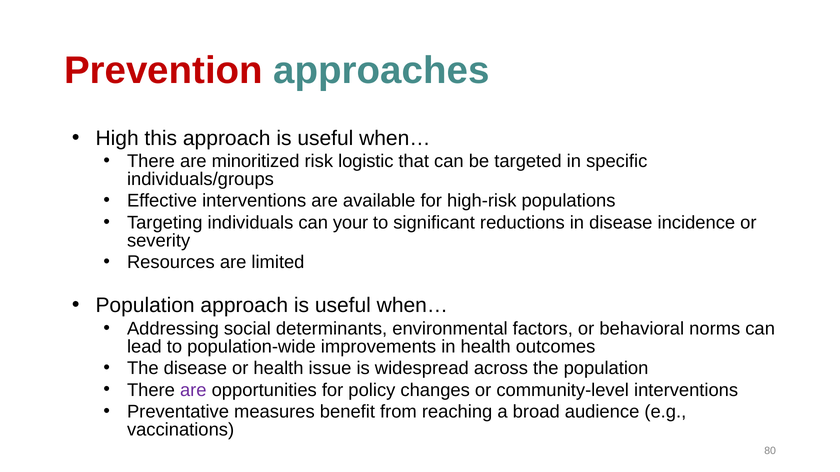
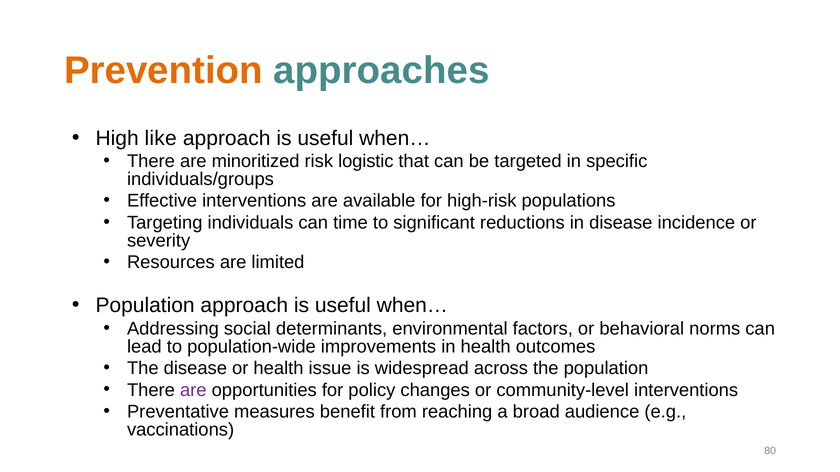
Prevention colour: red -> orange (163, 71)
this: this -> like (161, 138)
your: your -> time (350, 223)
